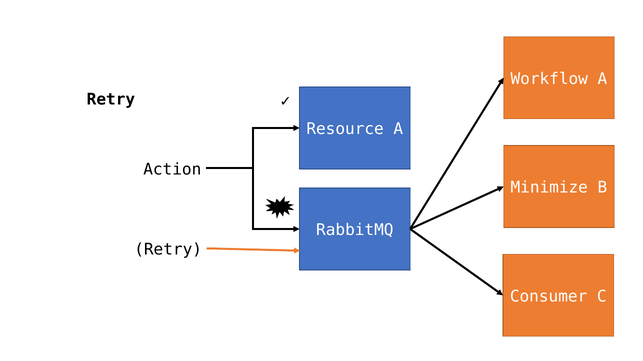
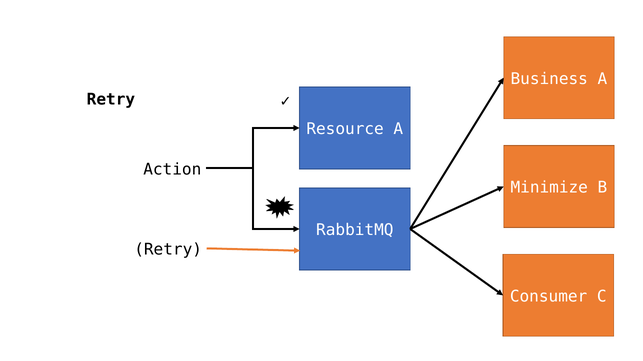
Workflow: Workflow -> Business (549, 79)
